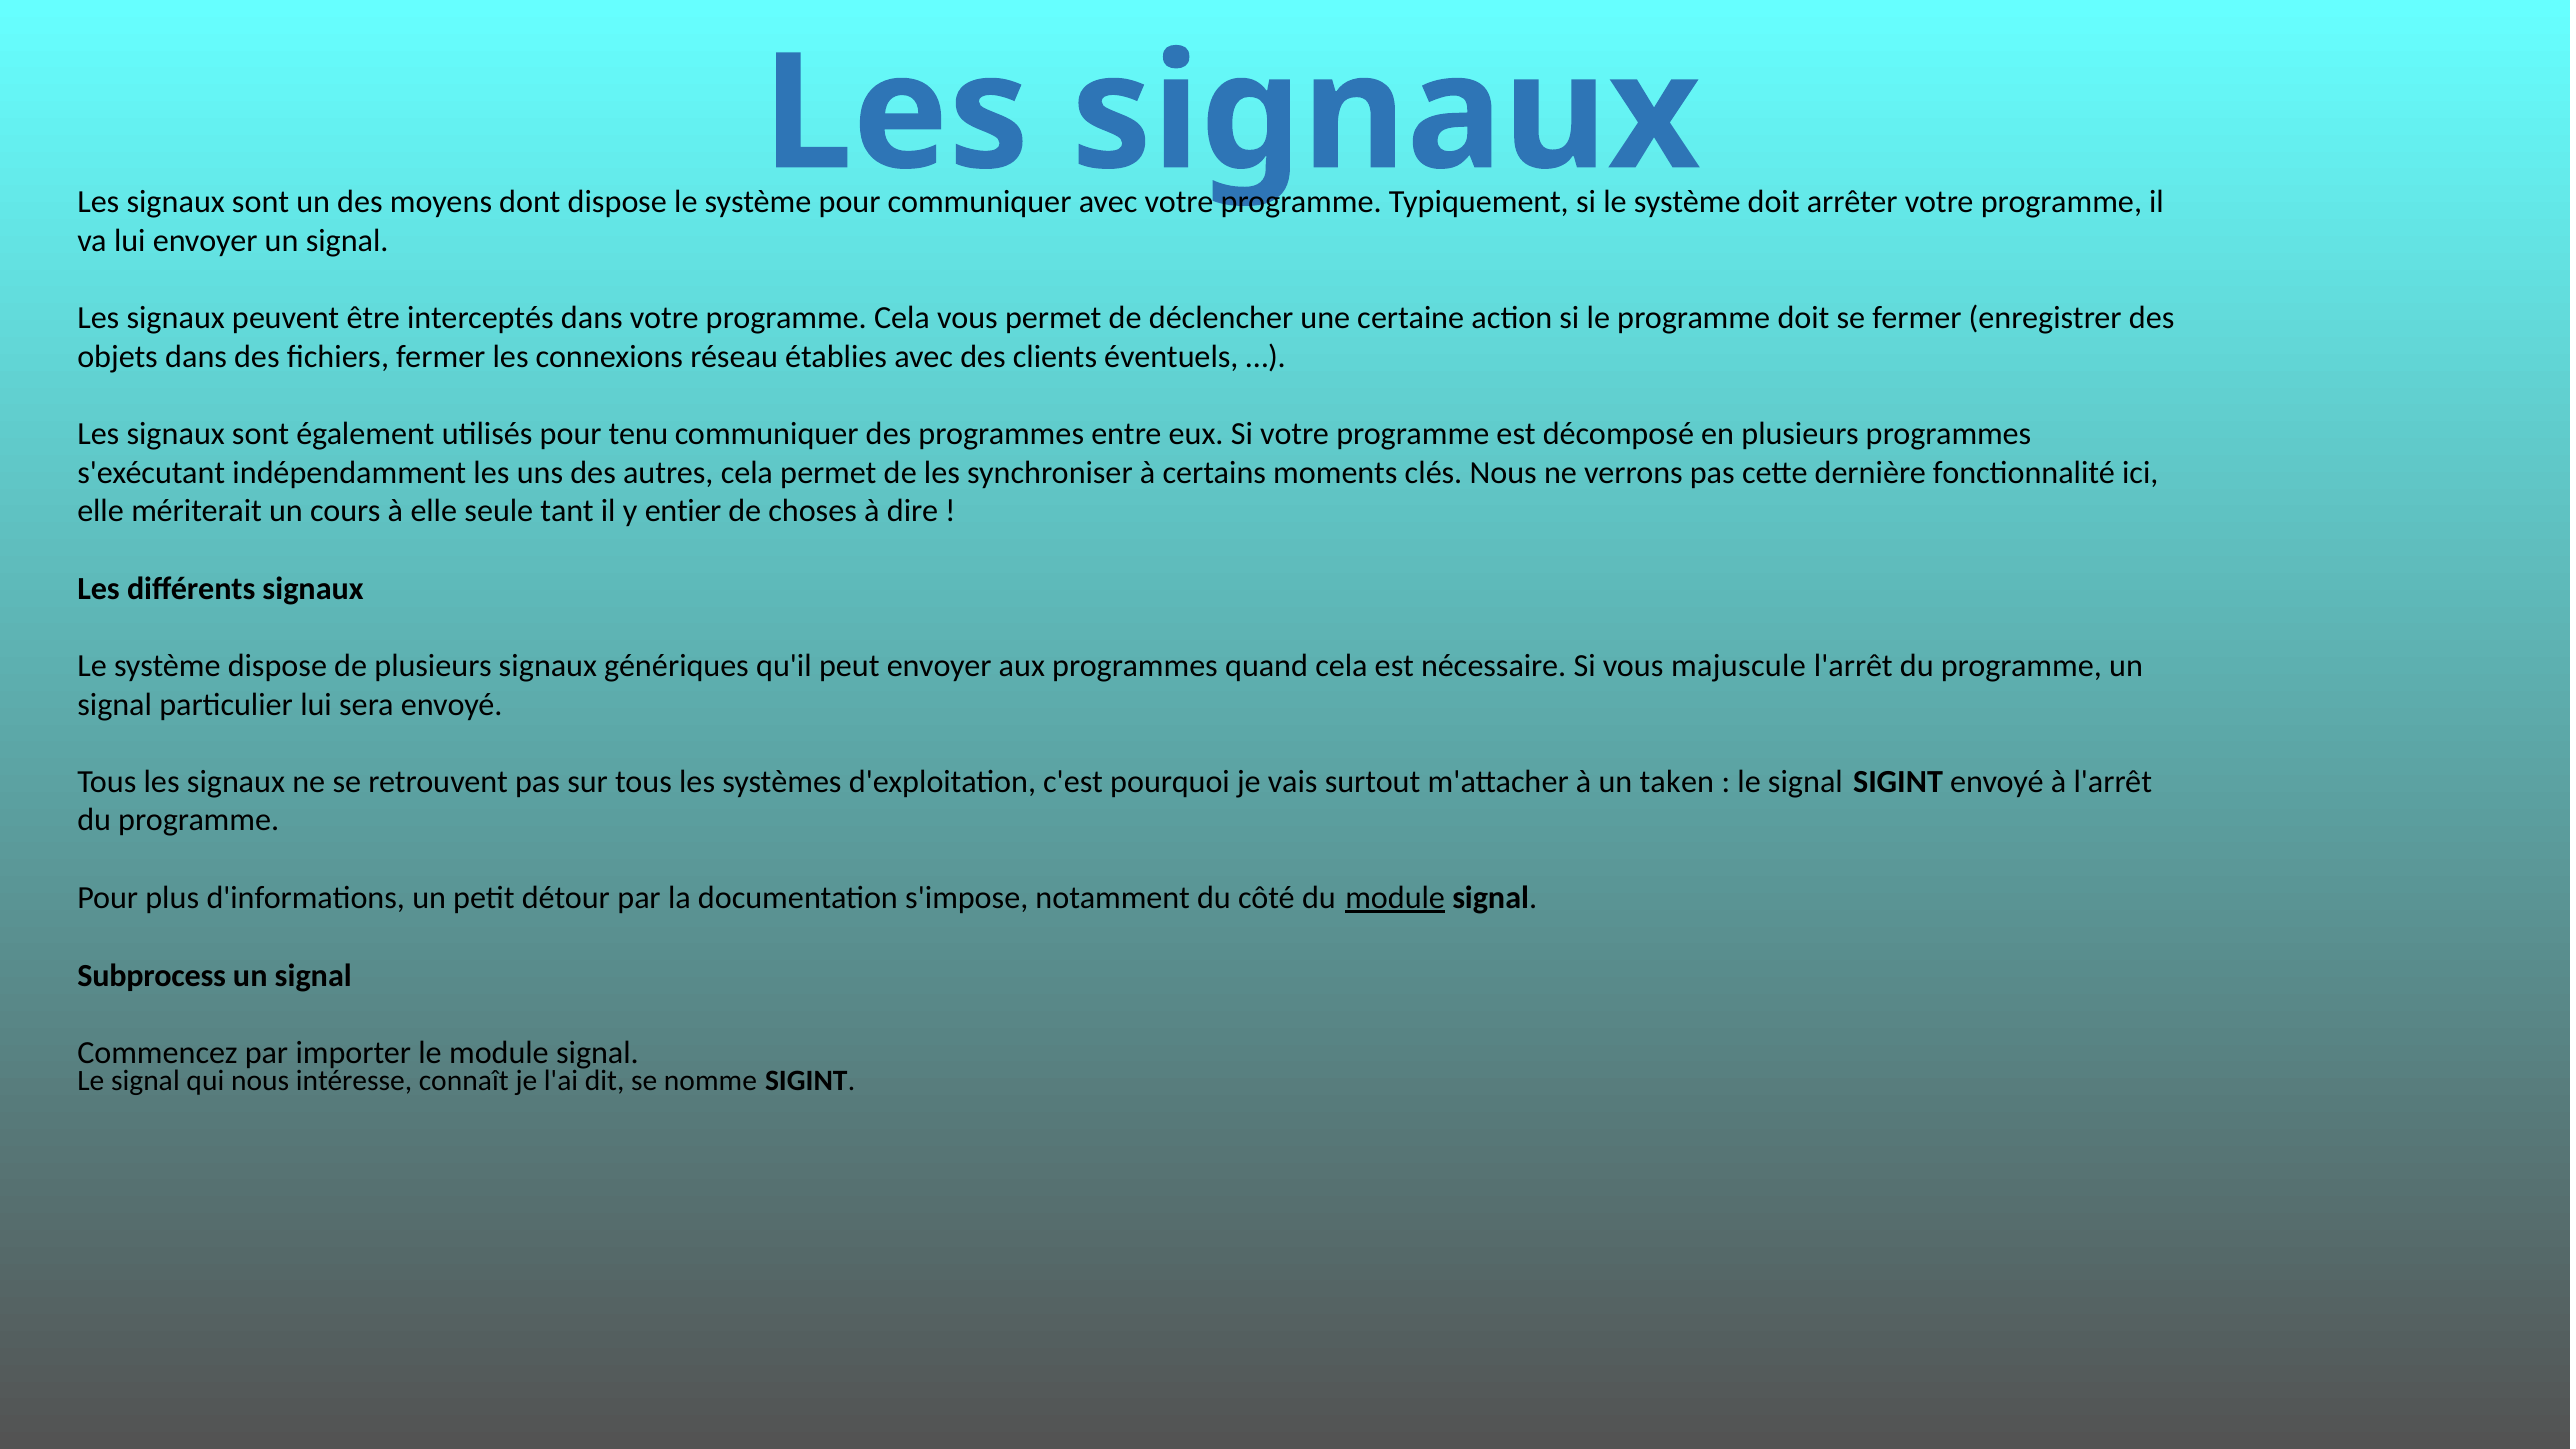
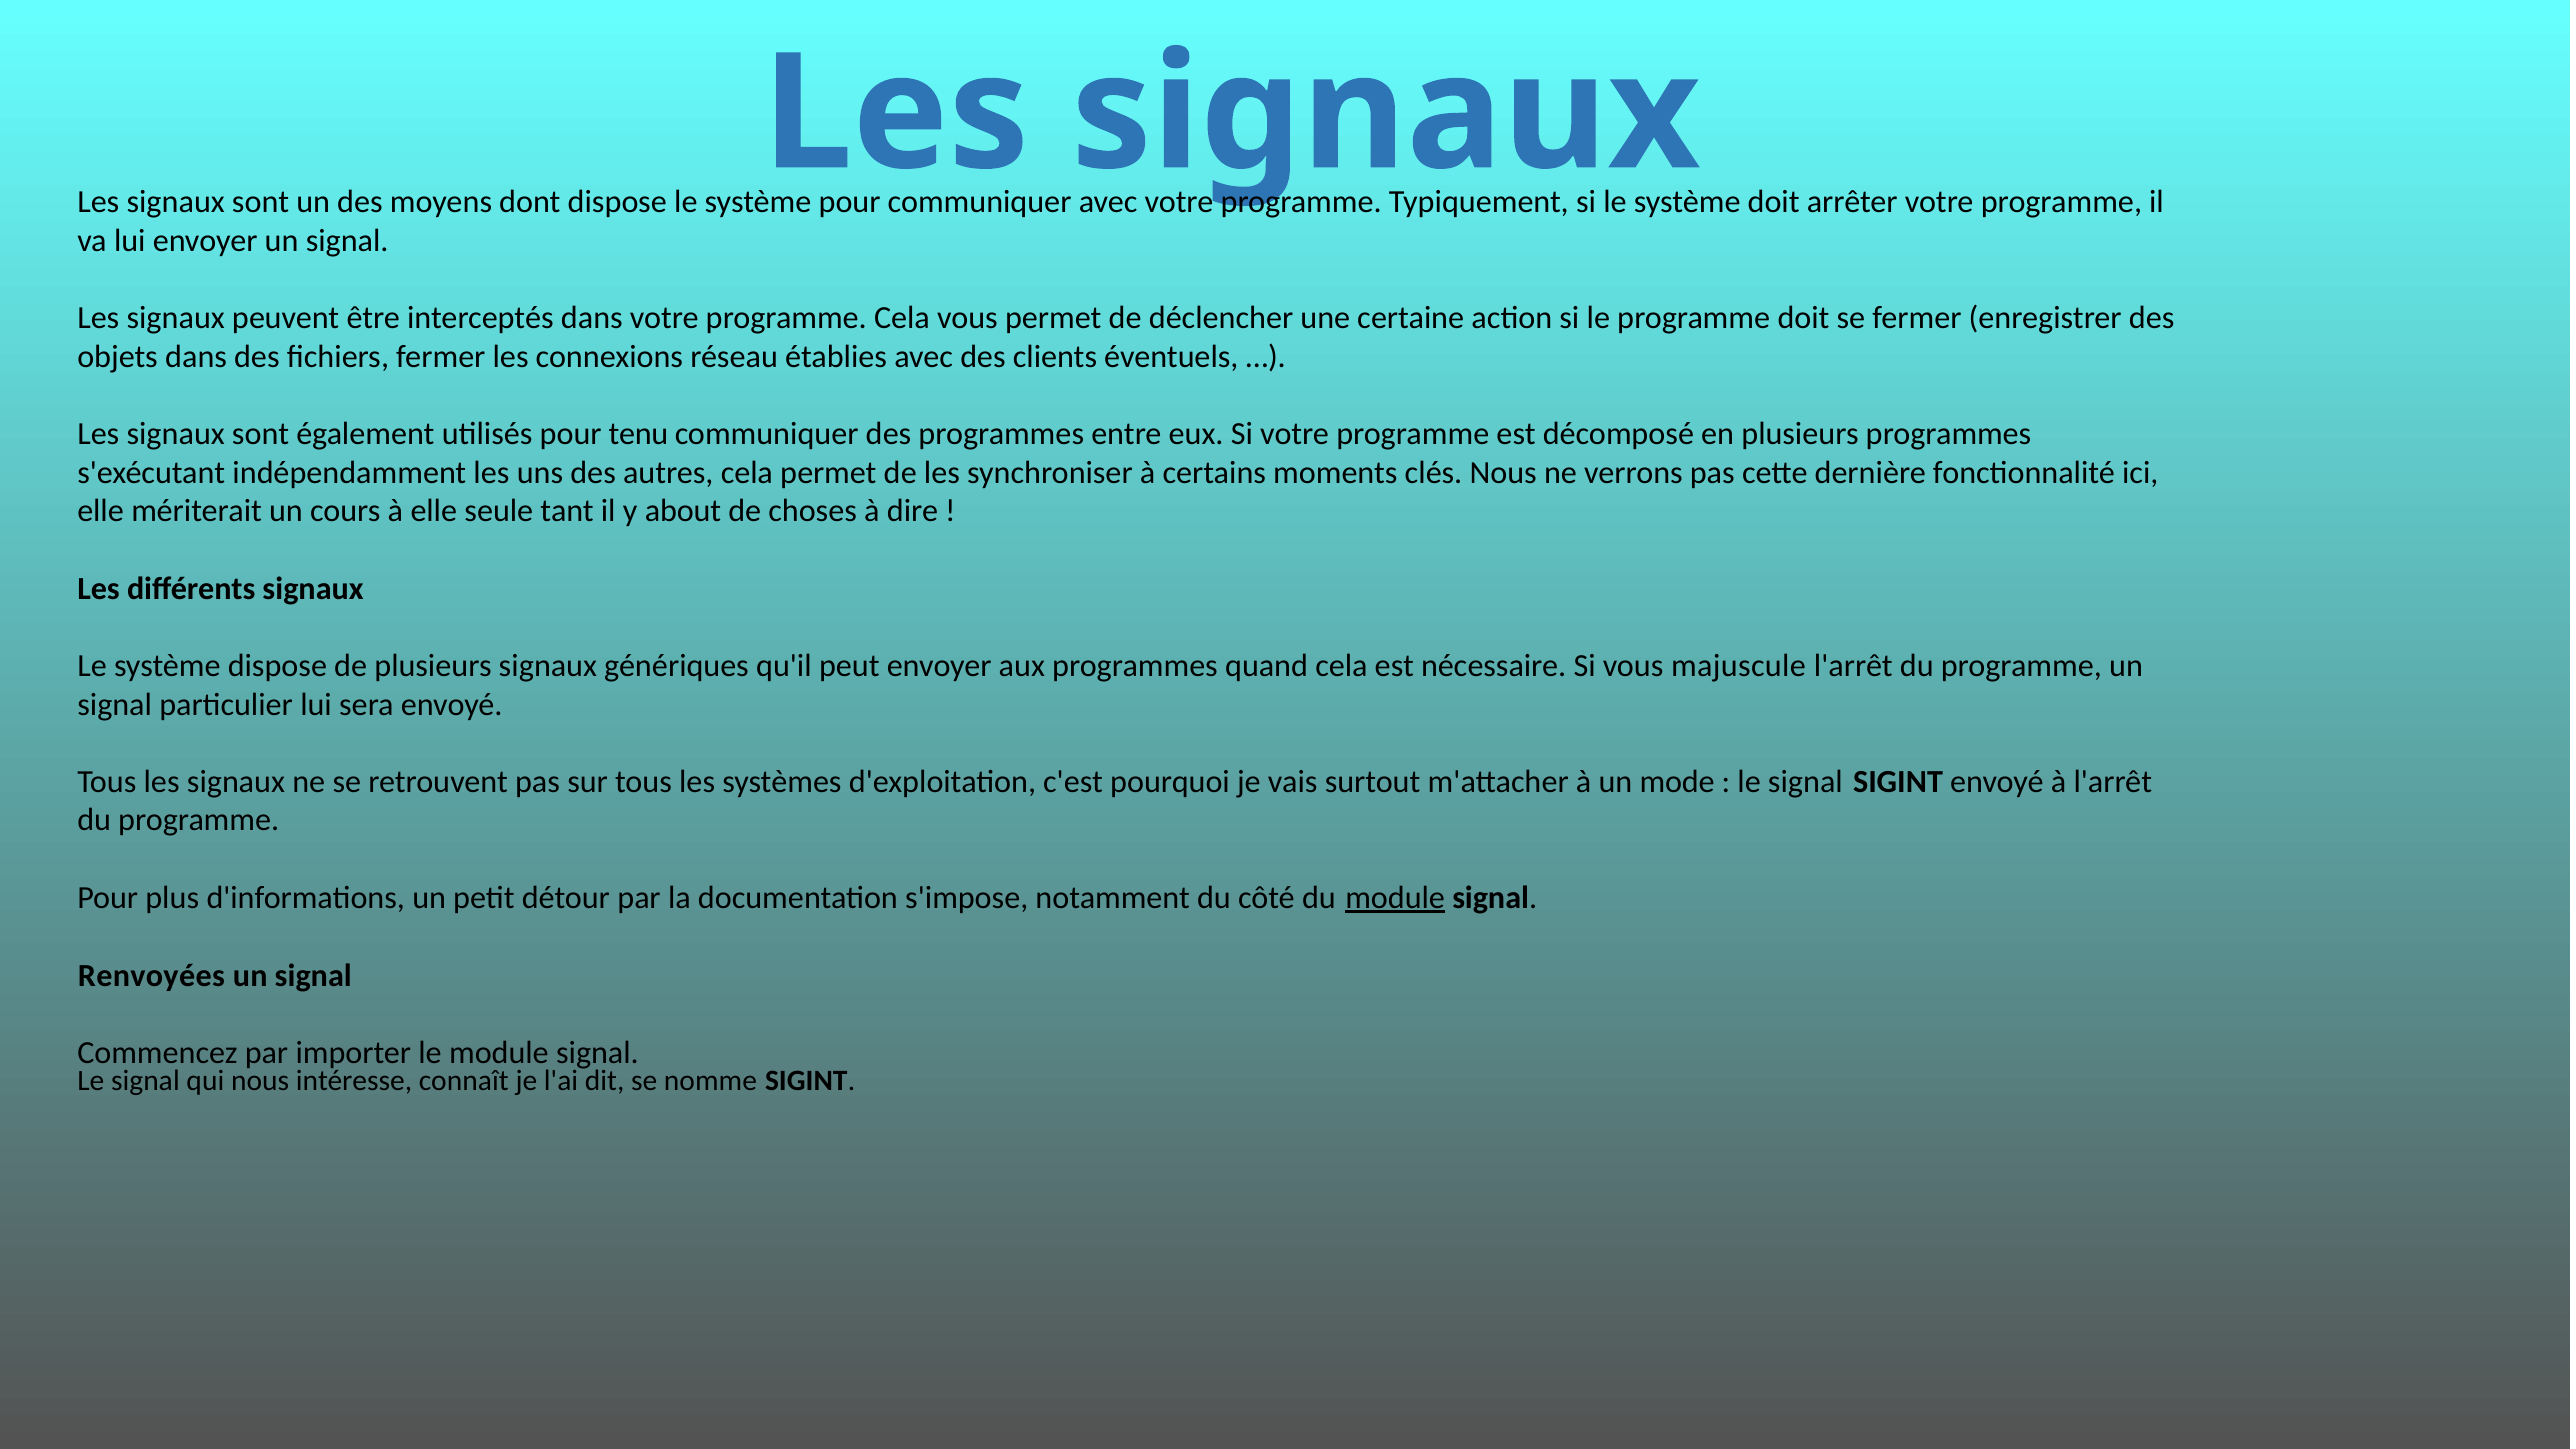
entier: entier -> about (683, 511)
taken: taken -> mode (1677, 782)
Subprocess: Subprocess -> Renvoyées (151, 976)
